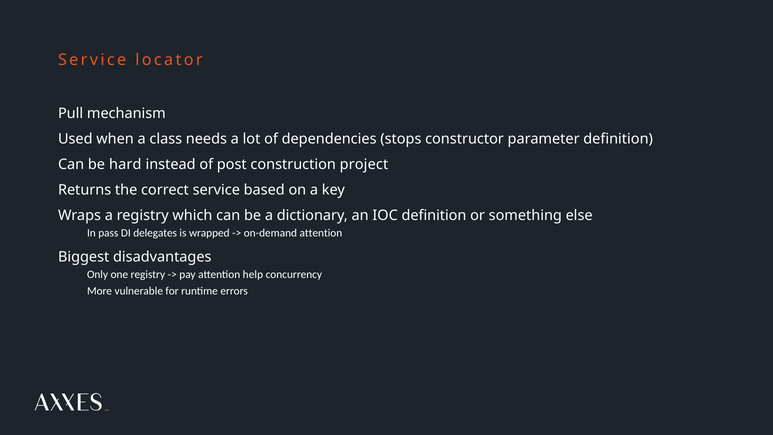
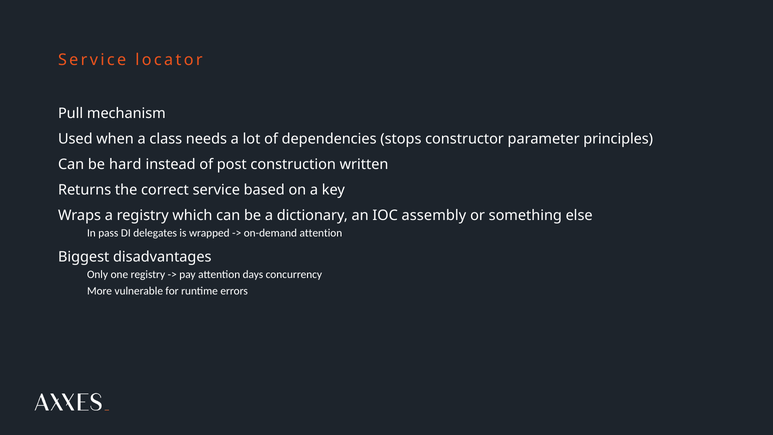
parameter definition: definition -> principles (618, 139)
project: project -> written (364, 164)
IOC definition: definition -> assembly (434, 215)
help: help -> days (253, 275)
